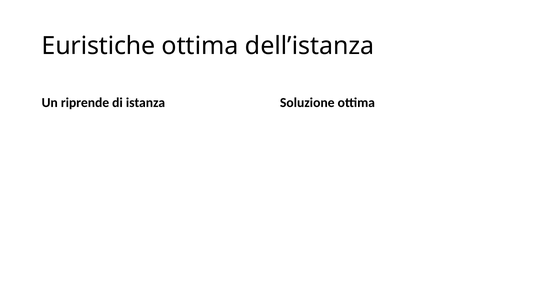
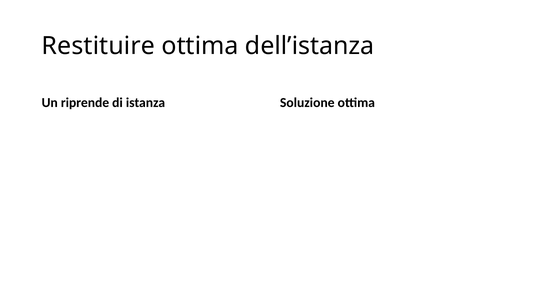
Euristiche: Euristiche -> Restituire (98, 46)
